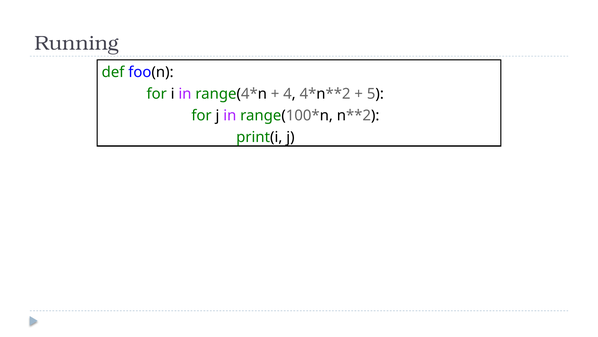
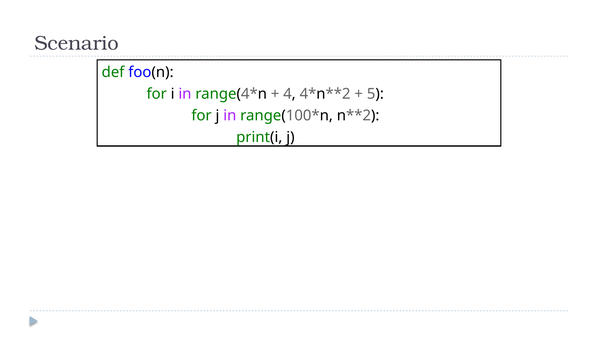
Running: Running -> Scenario (77, 43)
